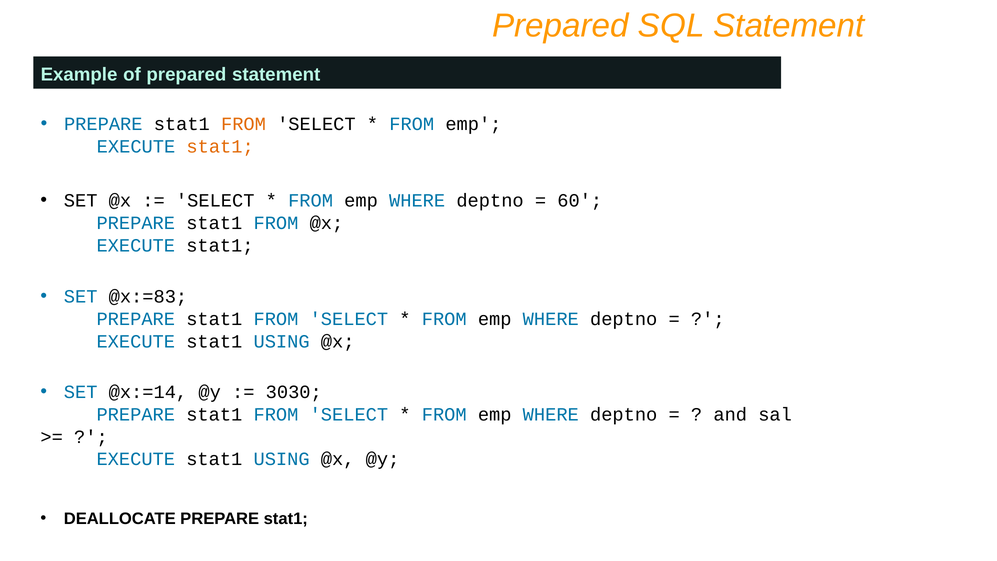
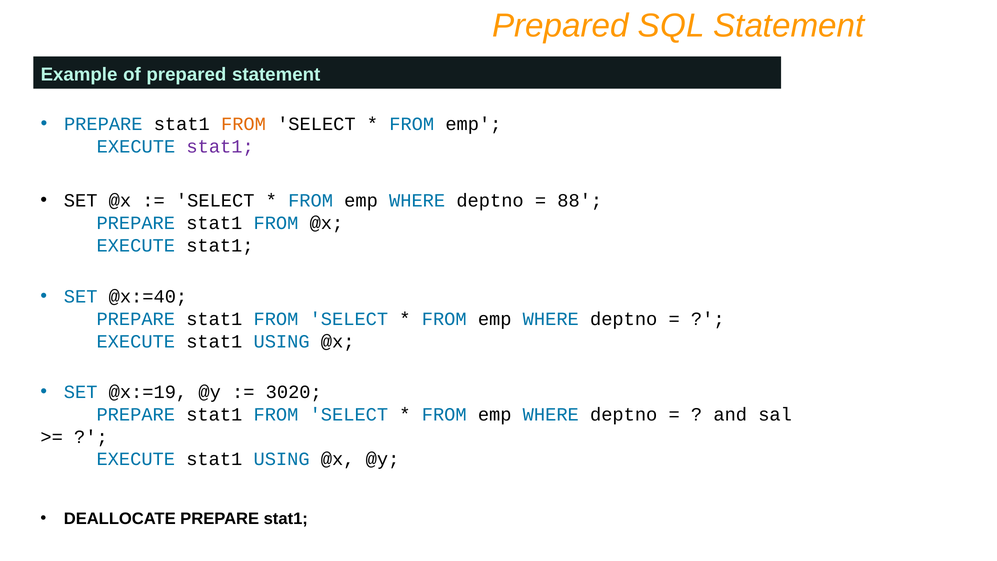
stat1 colour: orange -> purple (220, 147)
60: 60 -> 88 (580, 200)
@x:=83: @x:=83 -> @x:=40 (148, 297)
@x:=14: @x:=14 -> @x:=19 (148, 392)
3030: 3030 -> 3020 (294, 392)
